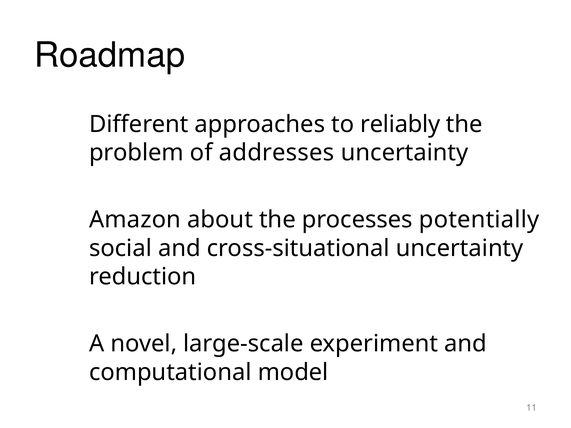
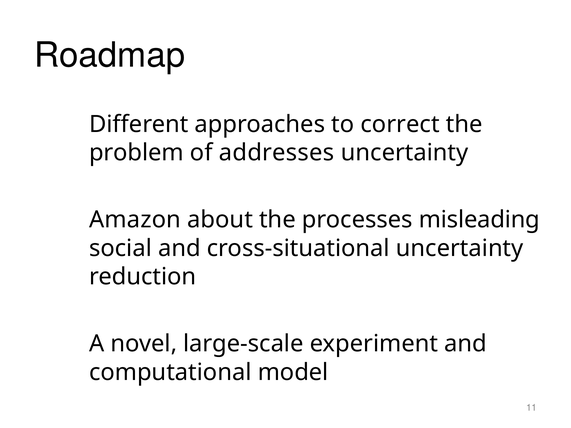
reliably: reliably -> correct (400, 124)
potentially: potentially -> misleading (479, 220)
